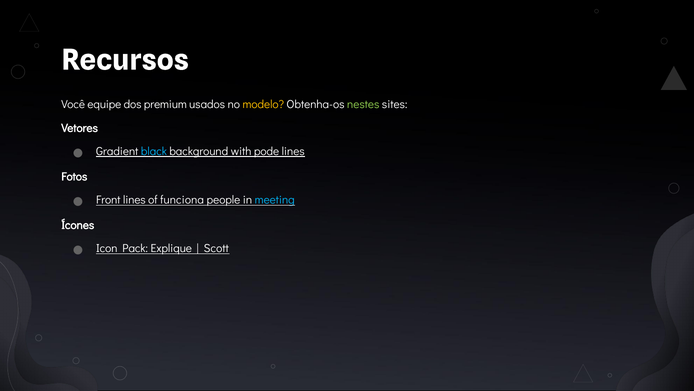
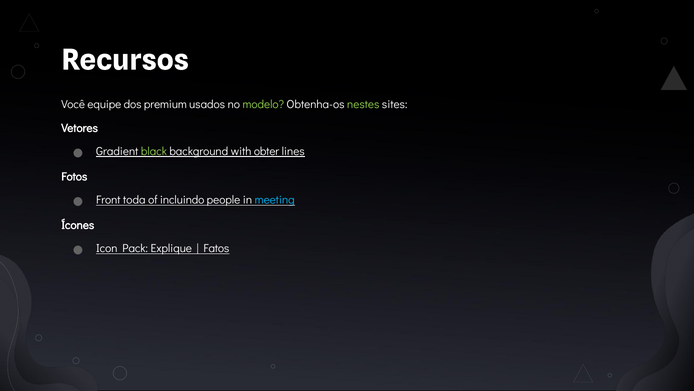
modelo colour: yellow -> light green (263, 104)
black colour: light blue -> light green (154, 151)
pode: pode -> obter (267, 151)
Front lines: lines -> toda (134, 200)
funciona: funciona -> incluindo (182, 200)
Scott: Scott -> Fatos (216, 248)
